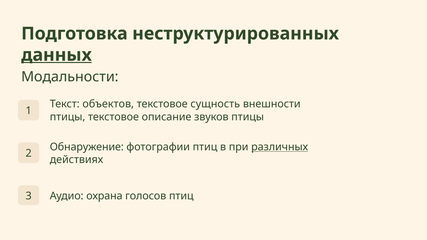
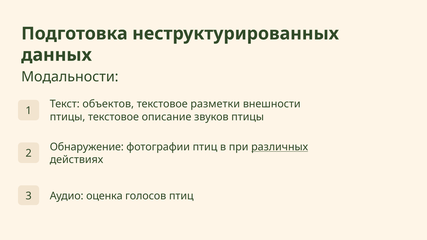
данных underline: present -> none (56, 55)
сущность: сущность -> разметки (215, 104)
охрана: охрана -> оценка (104, 196)
